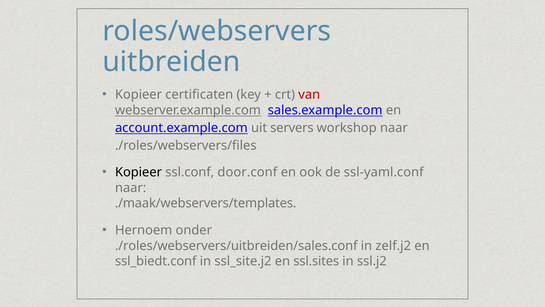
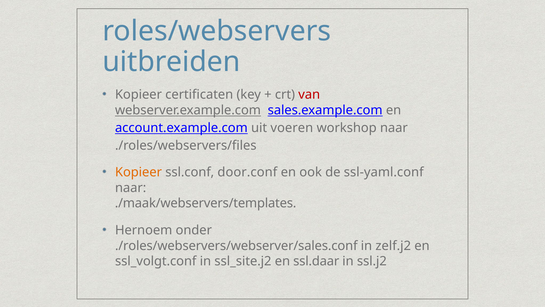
servers: servers -> voeren (292, 128)
Kopieer colour: black -> orange (138, 172)
./roles/webservers/uitbreiden/sales.conf: ./roles/webservers/uitbreiden/sales.conf -> ./roles/webservers/webserver/sales.conf (236, 245)
ssl_biedt.conf: ssl_biedt.conf -> ssl_volgt.conf (156, 261)
ssl.sites: ssl.sites -> ssl.daar (316, 261)
